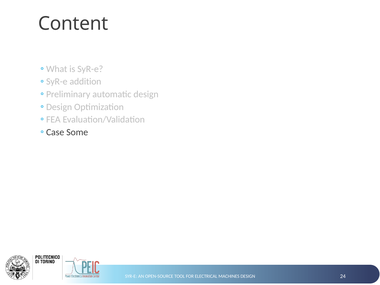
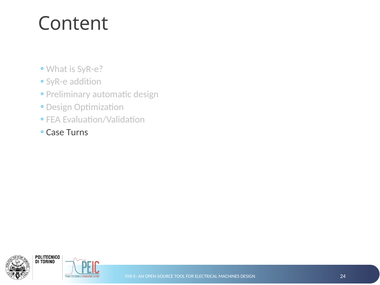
Some: Some -> Turns (77, 132)
